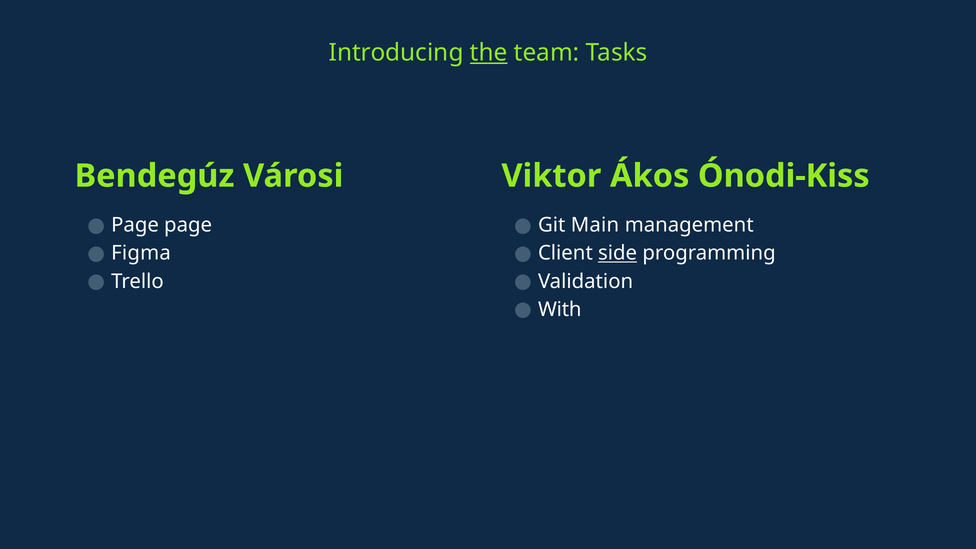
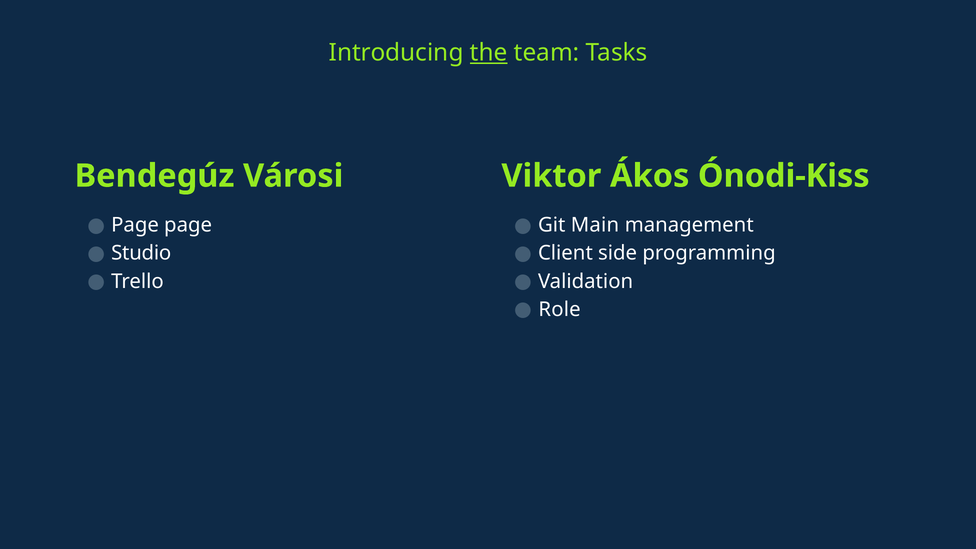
Figma: Figma -> Studio (141, 253)
side underline: present -> none (618, 253)
With: With -> Role (560, 309)
